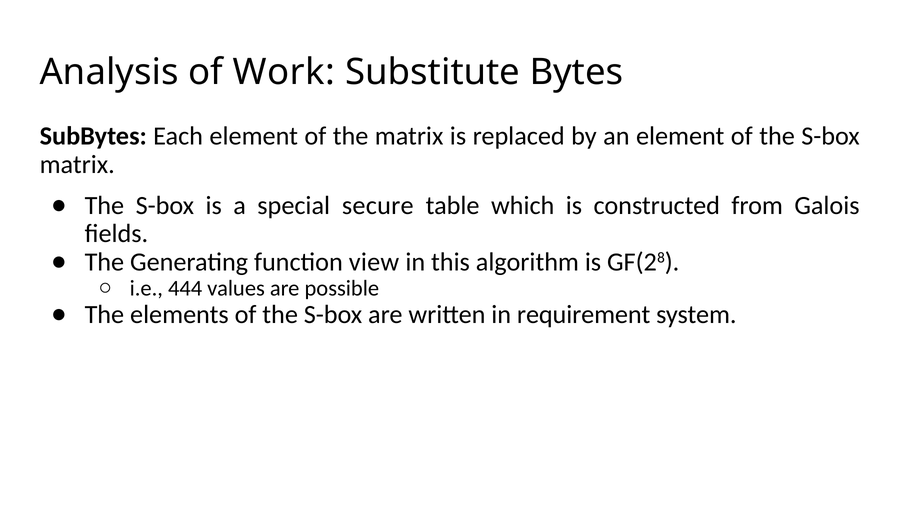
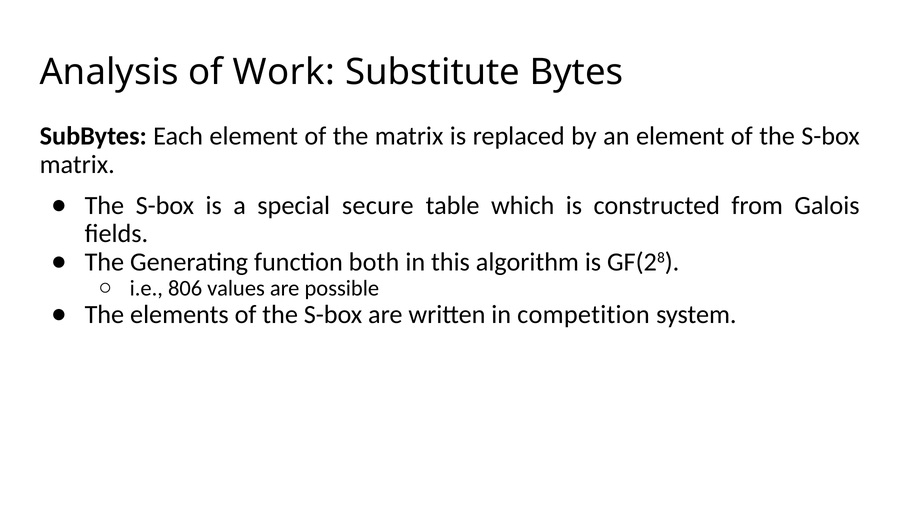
view: view -> both (374, 262)
444: 444 -> 806 (185, 288)
requirement: requirement -> competition (583, 315)
